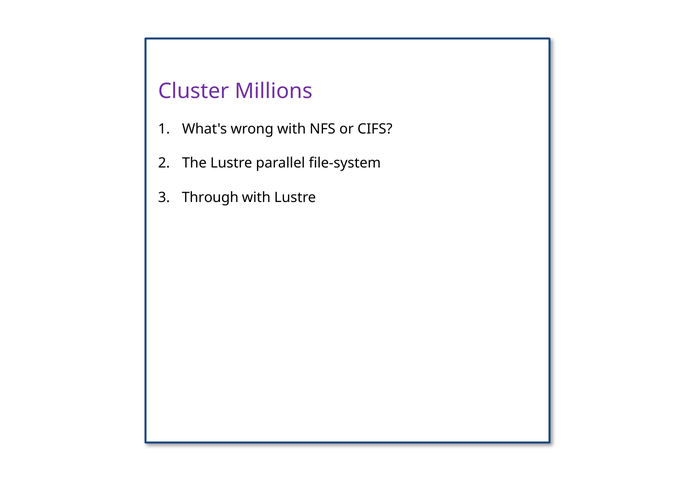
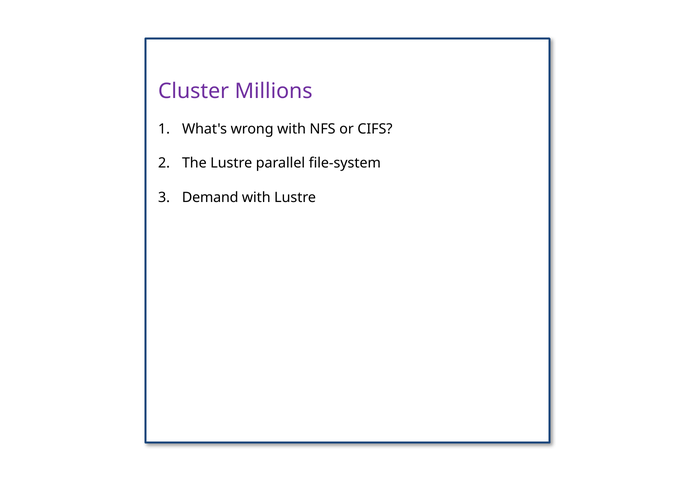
Through: Through -> Demand (210, 197)
